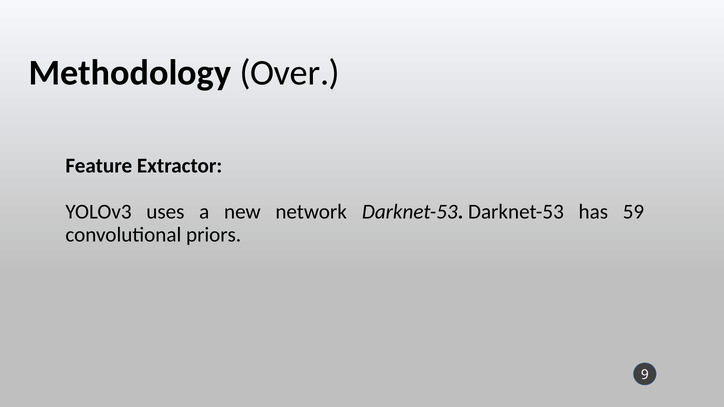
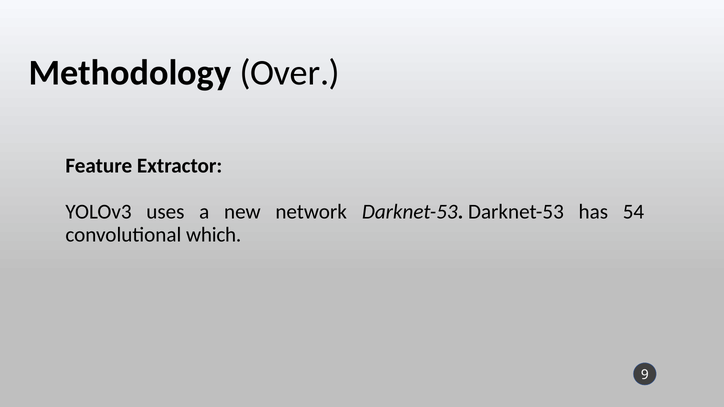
59: 59 -> 54 (633, 212)
priors: priors -> which (214, 235)
